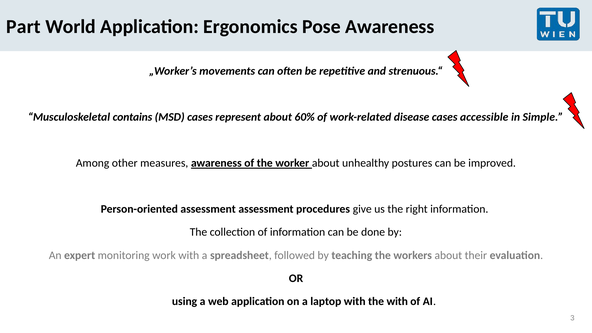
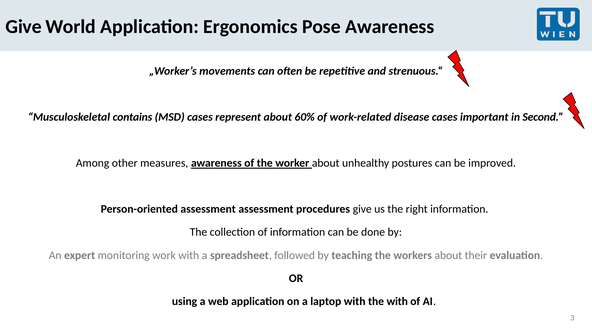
Part: Part -> Give (24, 27)
accessible: accessible -> important (484, 117)
Simple: Simple -> Second (543, 117)
